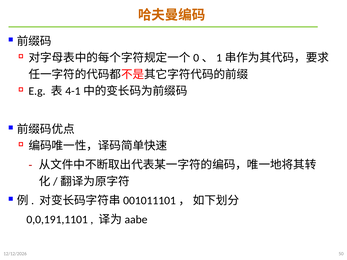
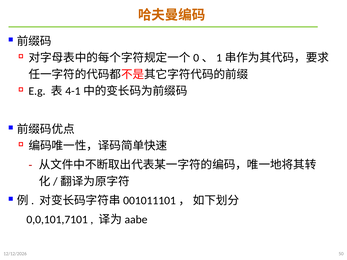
0,0,191,1101: 0,0,191,1101 -> 0,0,101,7101 (57, 220)
